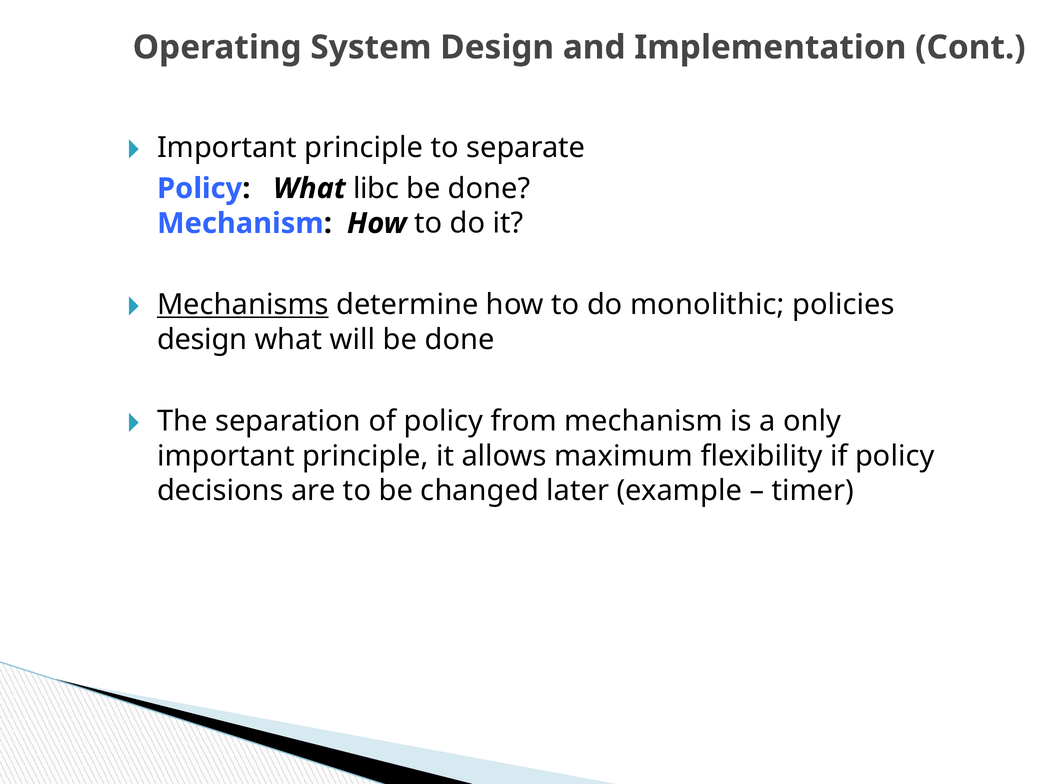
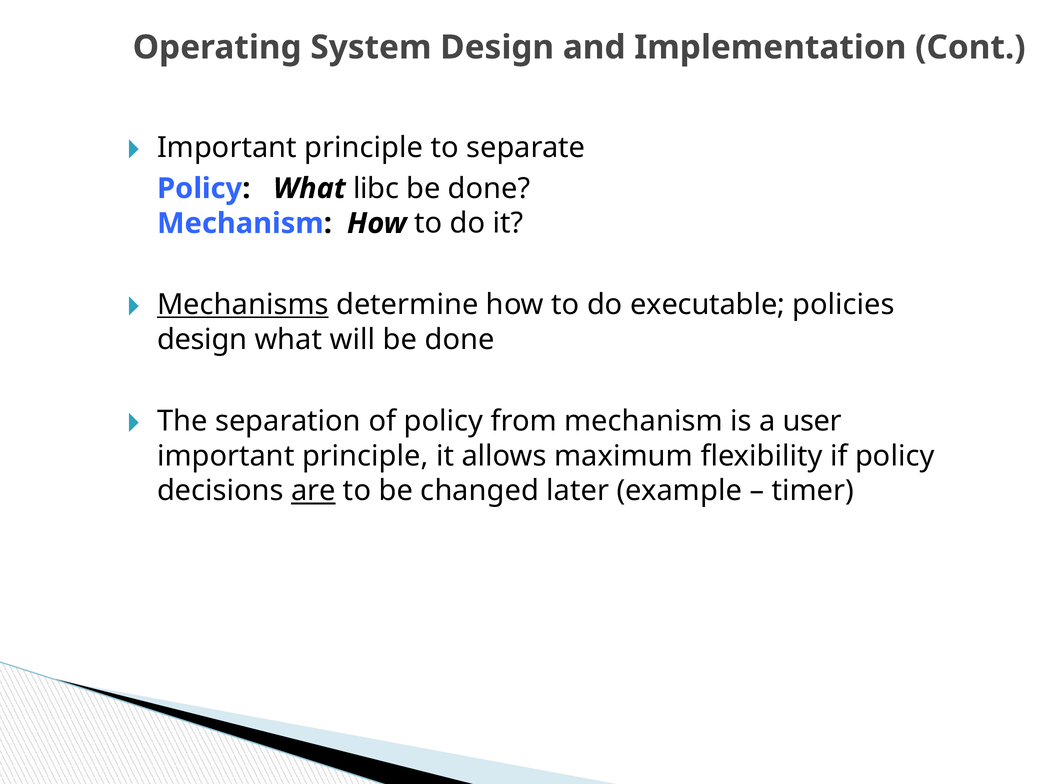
monolithic: monolithic -> executable (708, 305)
only: only -> user (812, 421)
are underline: none -> present (313, 491)
